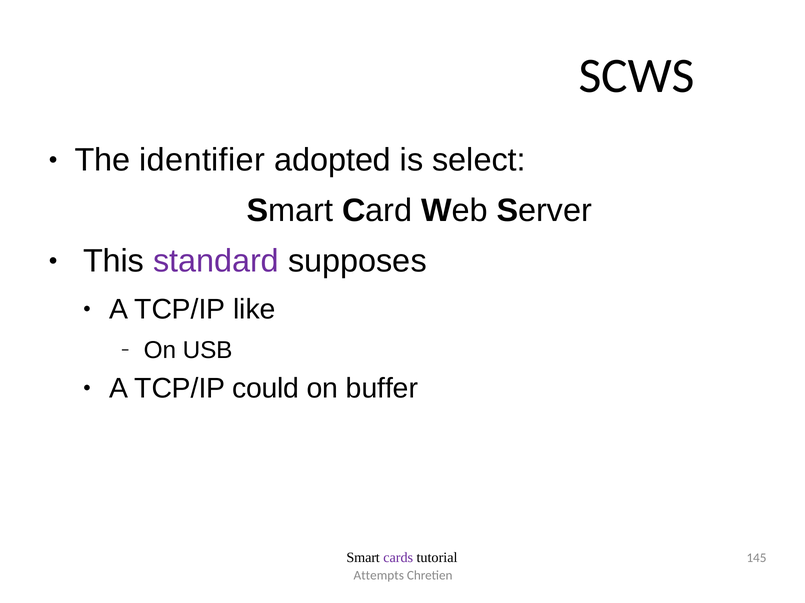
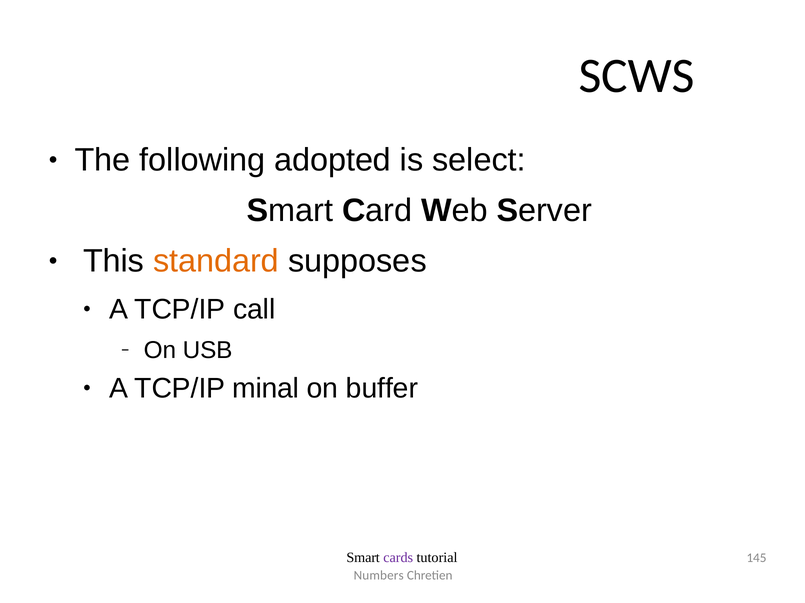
identifier: identifier -> following (202, 160)
standard colour: purple -> orange (216, 261)
like: like -> call (254, 310)
could: could -> minal (266, 388)
Attempts: Attempts -> Numbers (379, 576)
